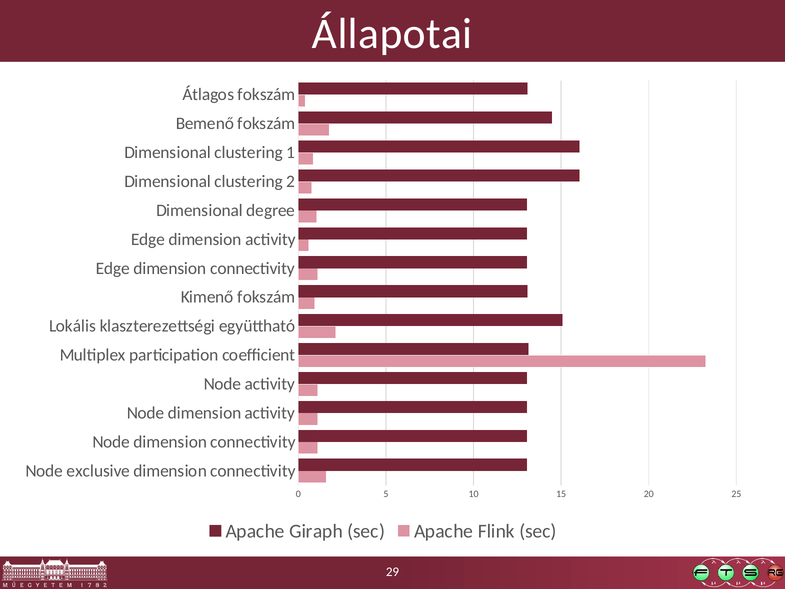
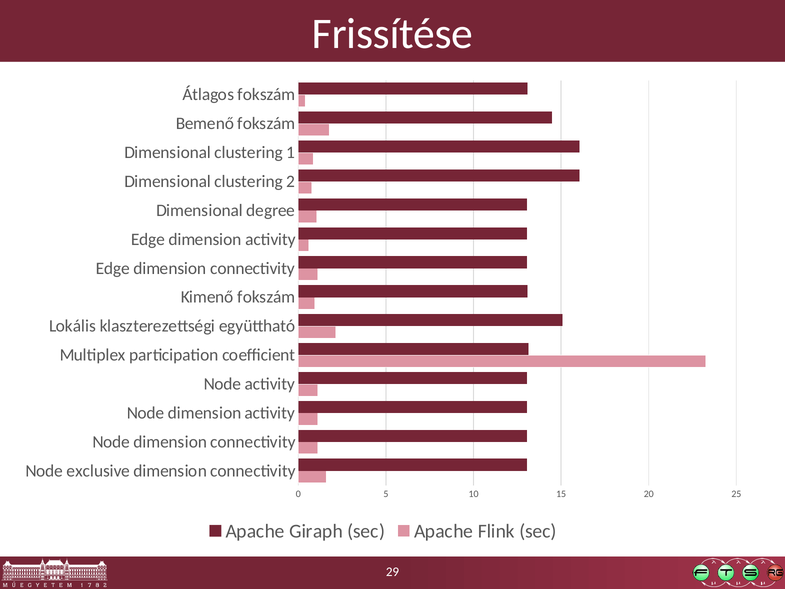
Állapotai: Állapotai -> Frissítése (393, 34)
